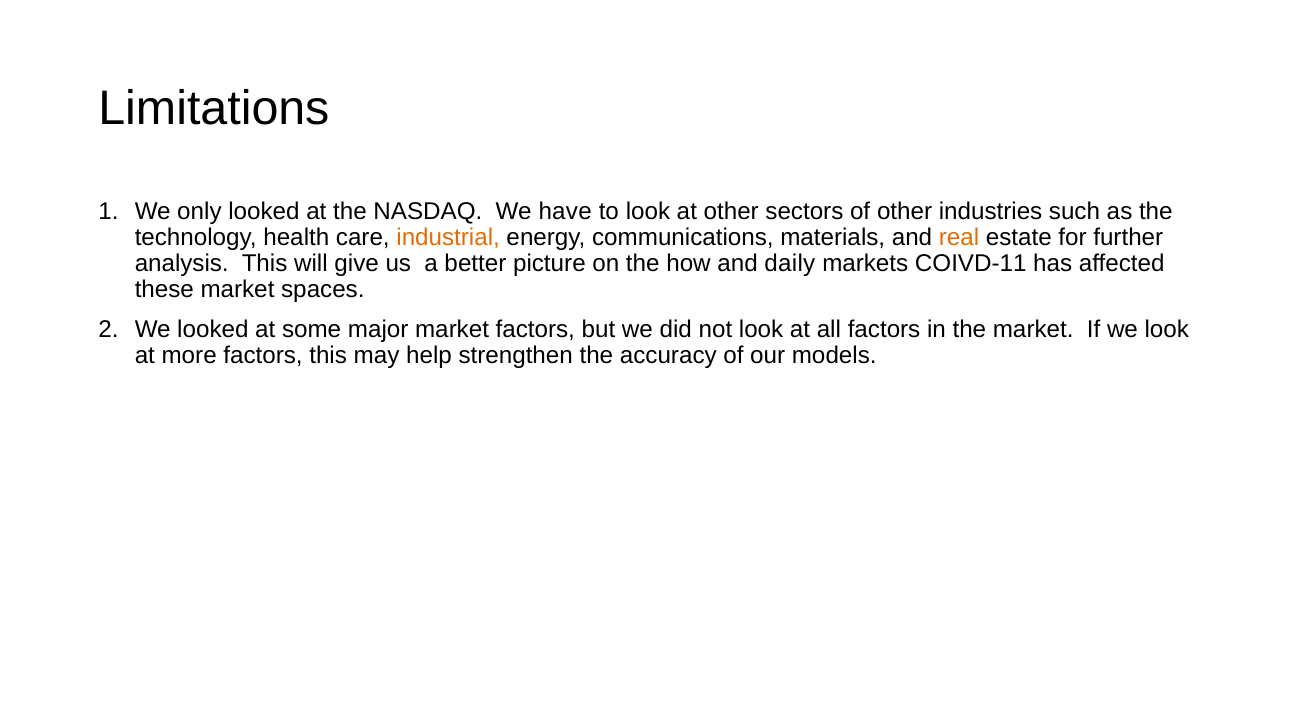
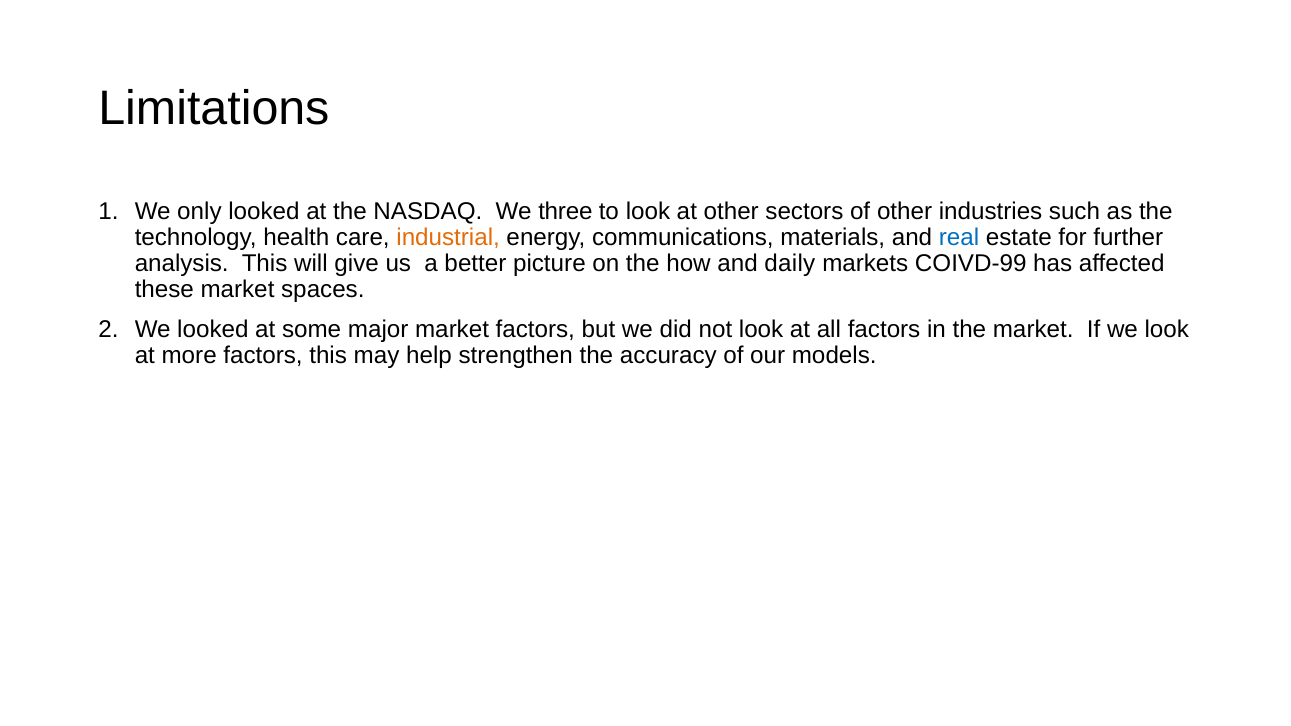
have: have -> three (565, 211)
real colour: orange -> blue (959, 237)
COIVD-11: COIVD-11 -> COIVD-99 (971, 263)
